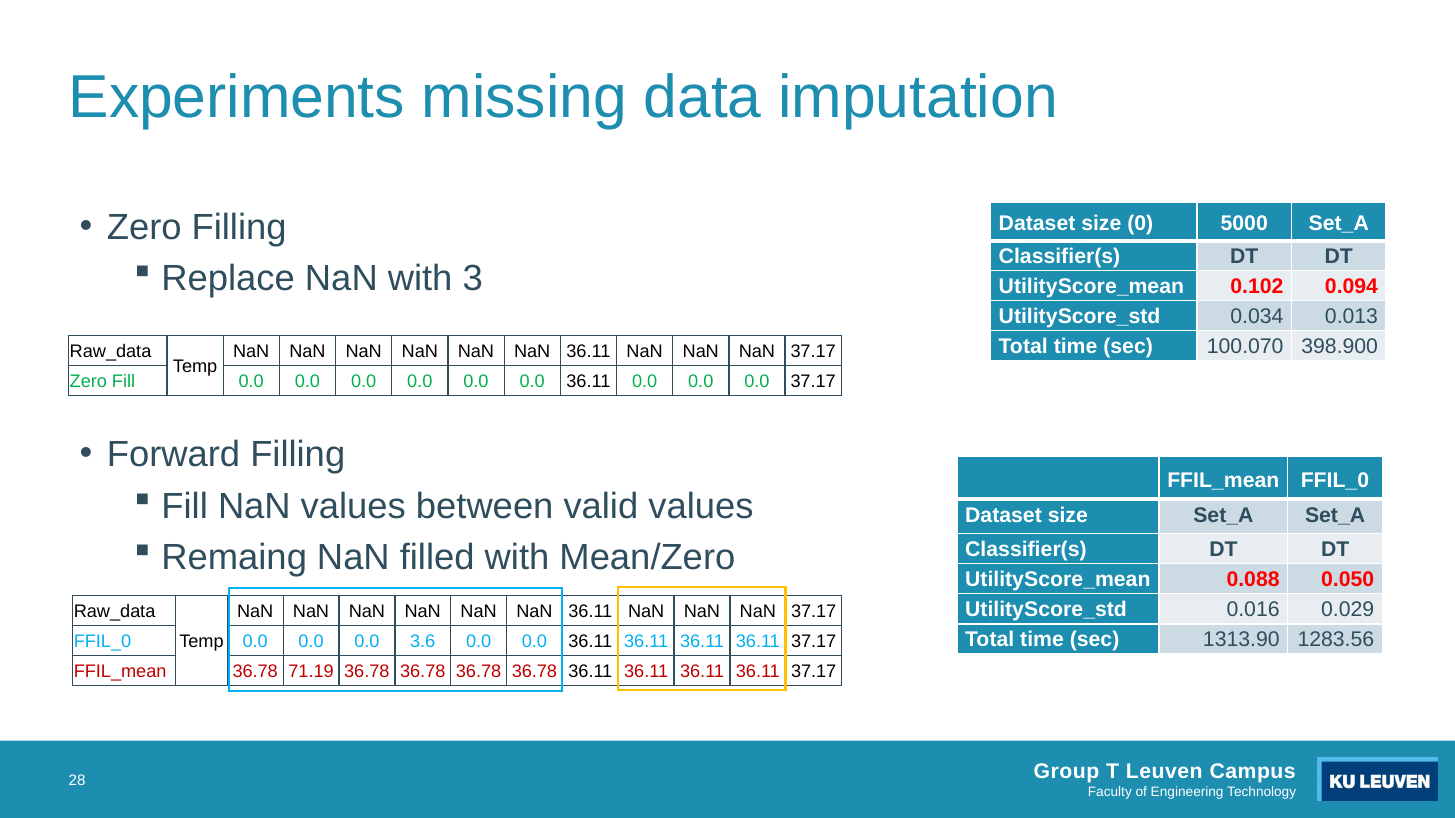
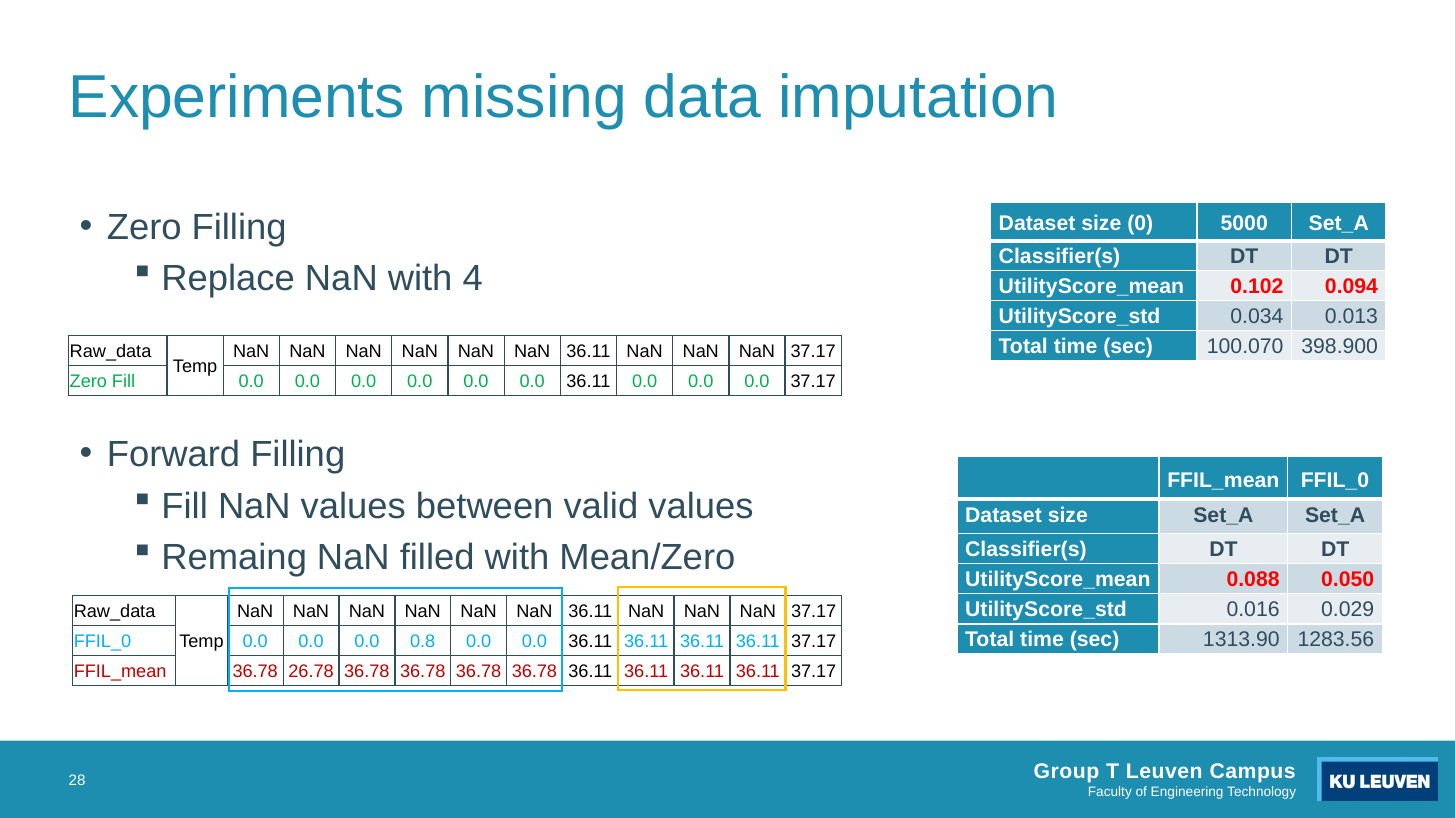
3: 3 -> 4 (473, 279)
3.6: 3.6 -> 0.8 (423, 642)
71.19: 71.19 -> 26.78 (311, 672)
